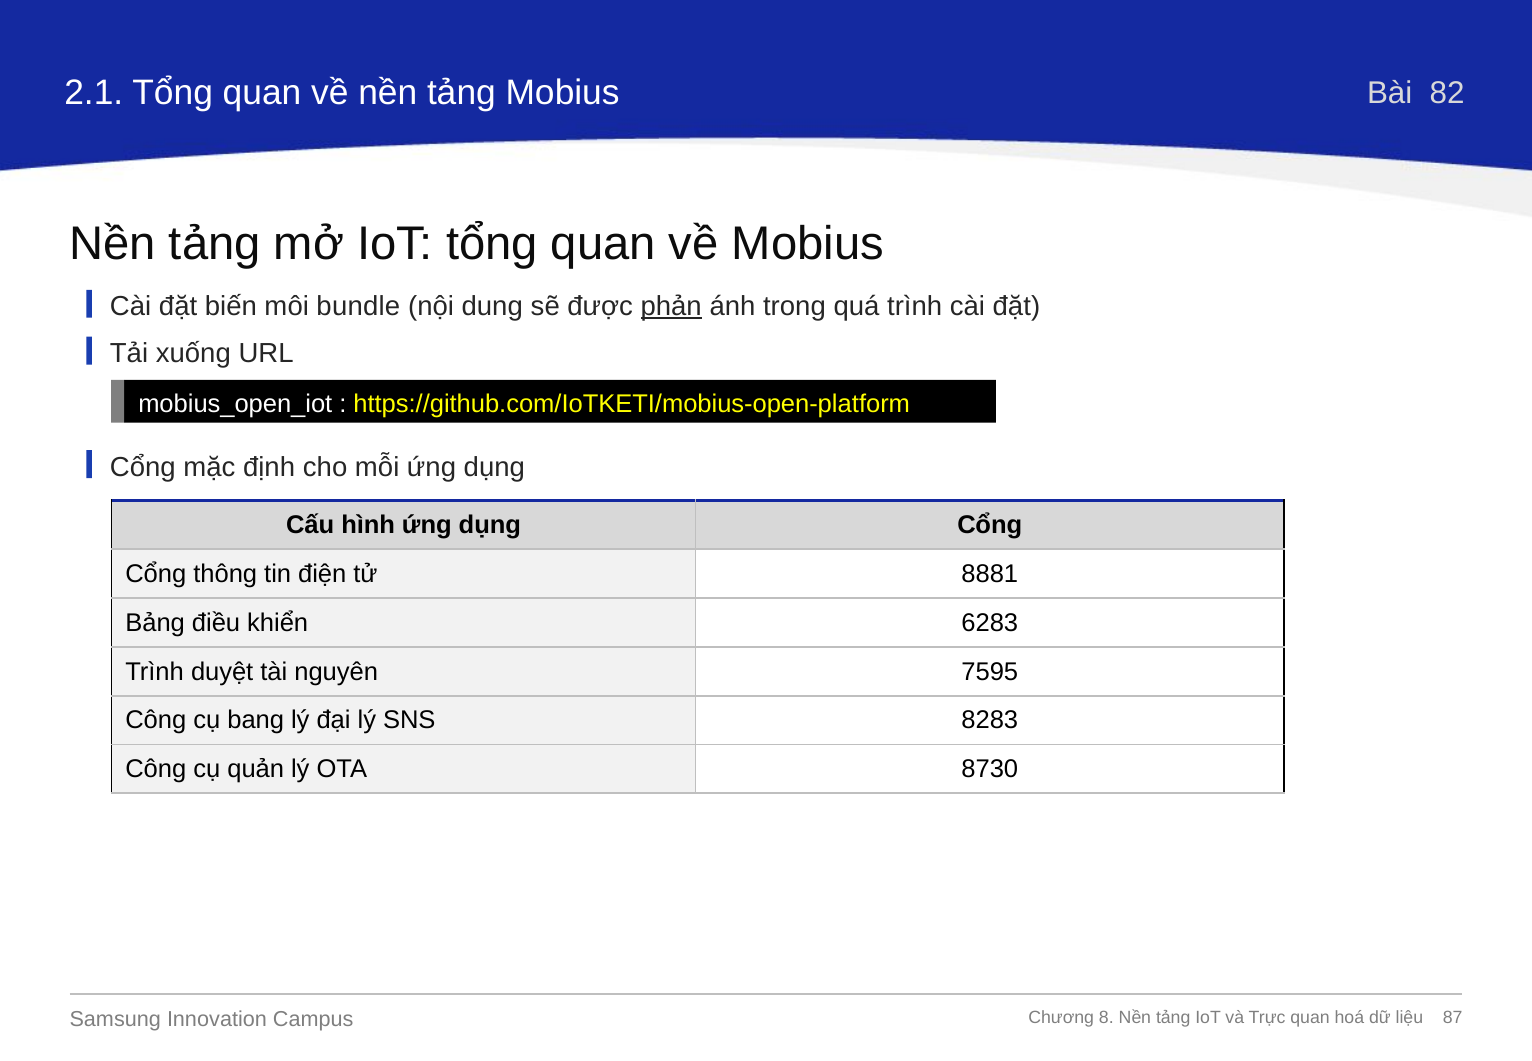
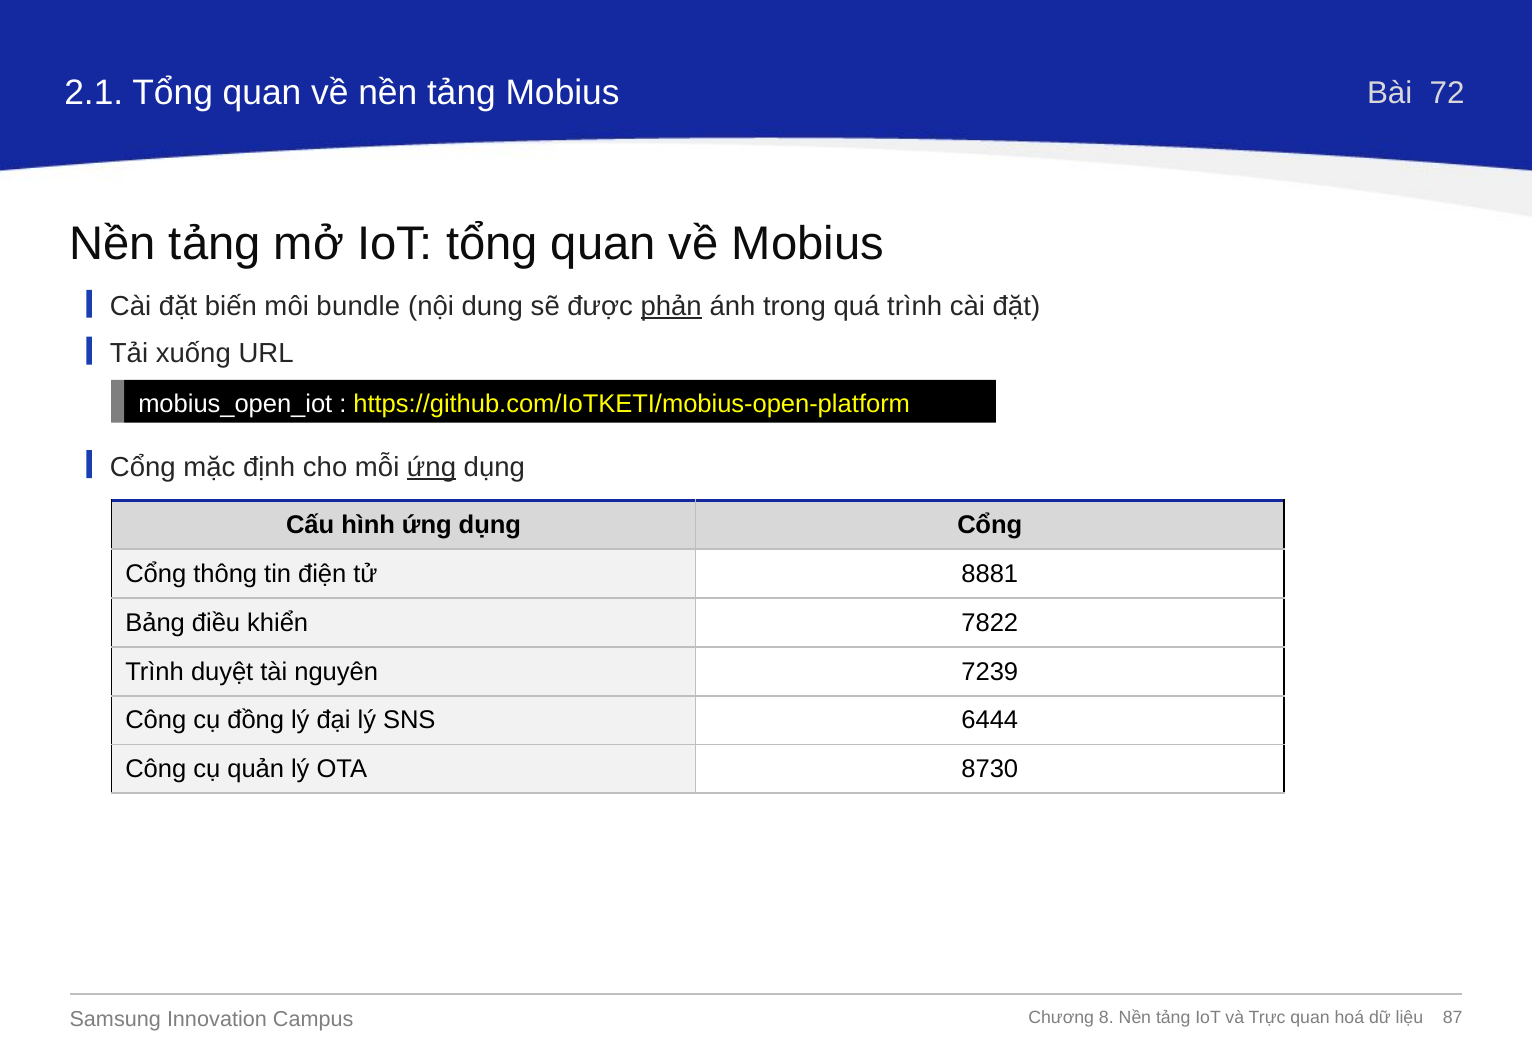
82: 82 -> 72 (1447, 93)
ứng underline: none -> present (431, 467)
6283: 6283 -> 7822 (990, 623)
7595: 7595 -> 7239 (990, 672)
bang: bang -> đồng (256, 720)
8283: 8283 -> 6444 (990, 720)
